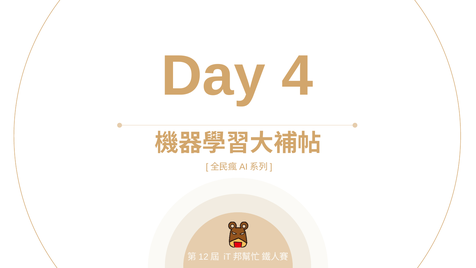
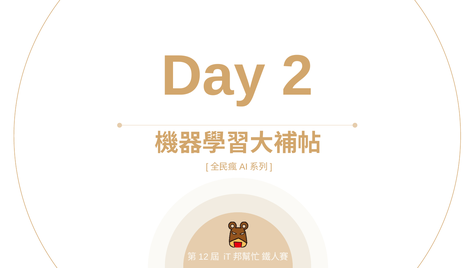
4: 4 -> 2 (297, 76)
